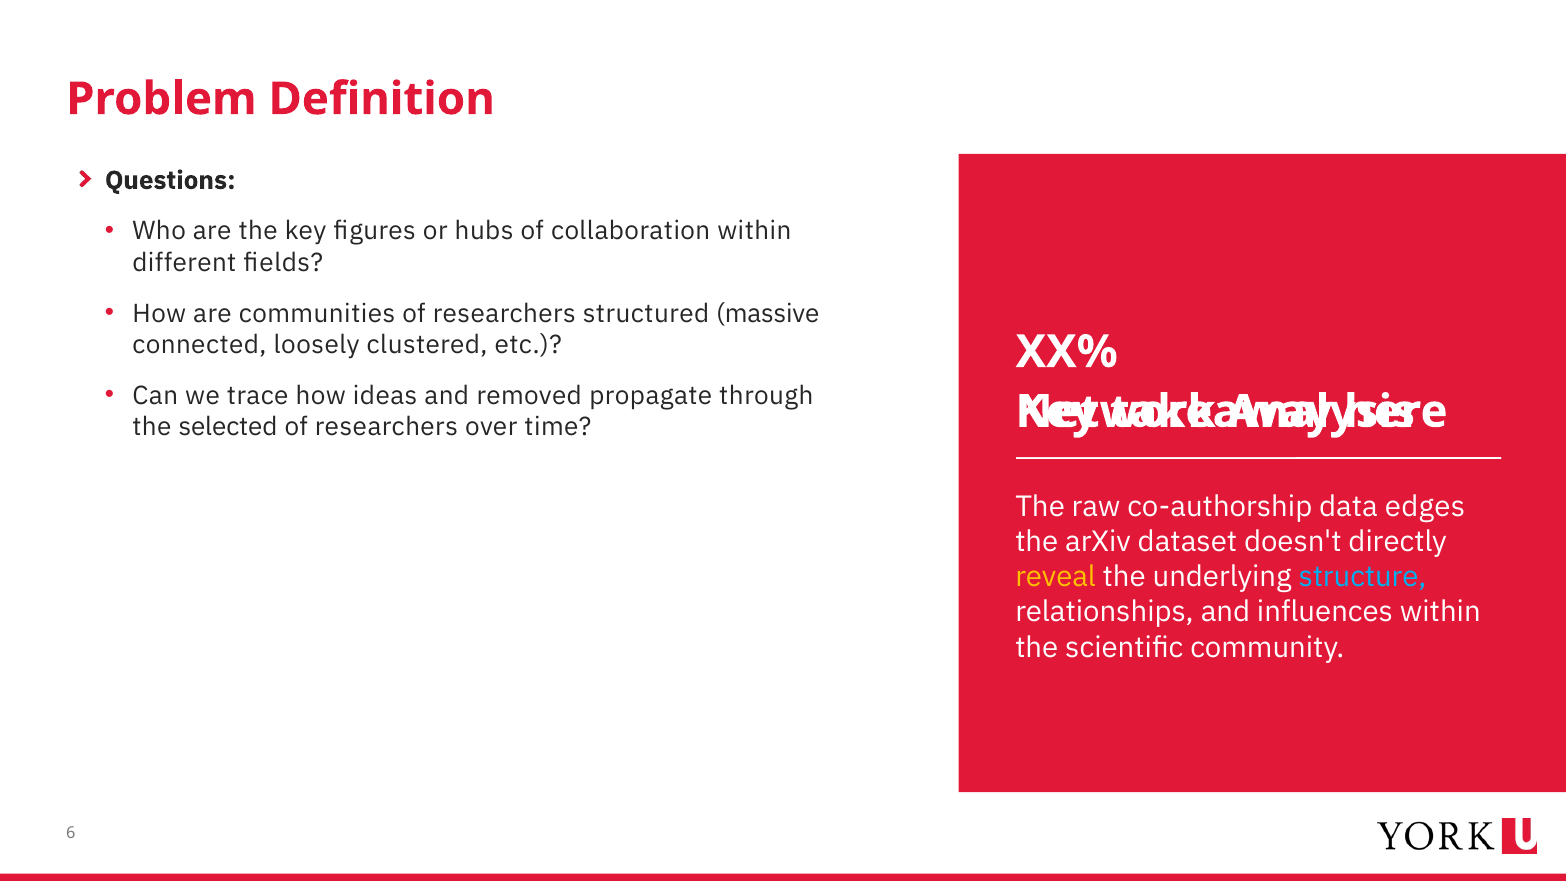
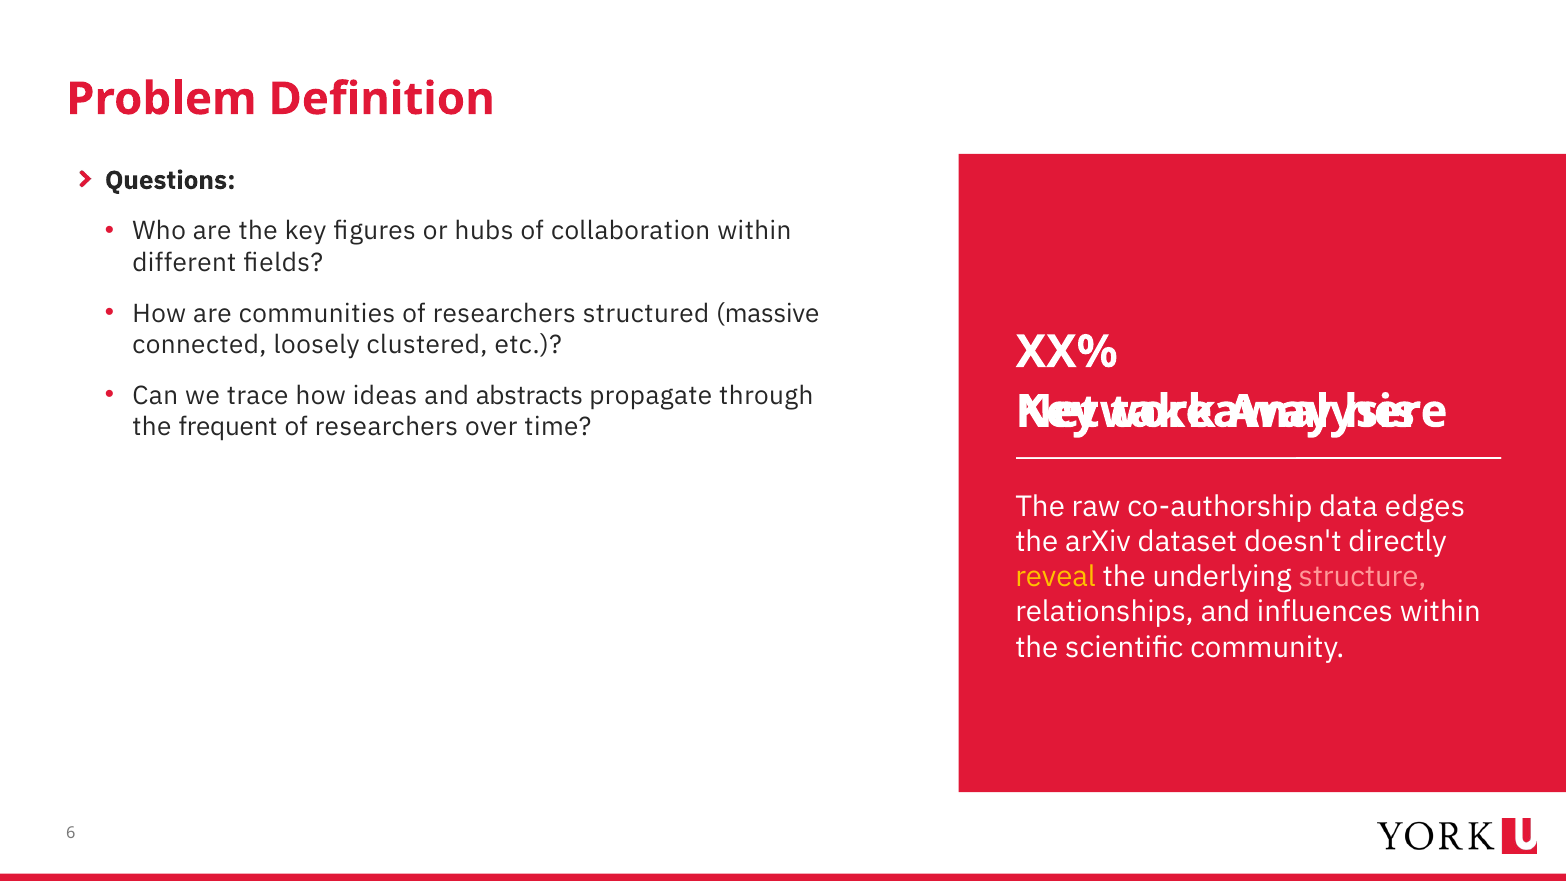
removed: removed -> abstracts (529, 396)
selected: selected -> frequent (228, 427)
structure colour: light blue -> pink (1362, 577)
